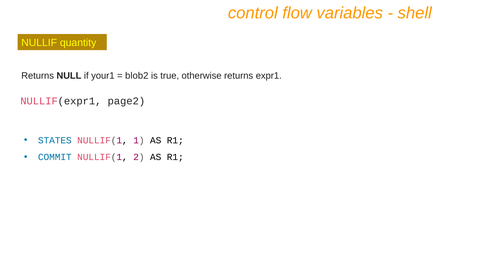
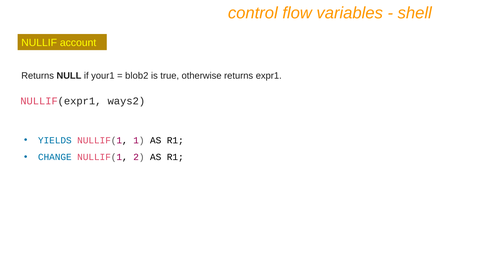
quantity: quantity -> account (78, 43)
page2: page2 -> ways2 (126, 101)
STATES: STATES -> YIELDS (55, 140)
COMMIT: COMMIT -> CHANGE (55, 157)
